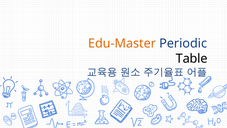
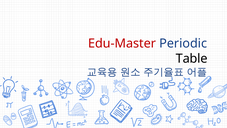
Edu-Master colour: orange -> red (122, 43)
